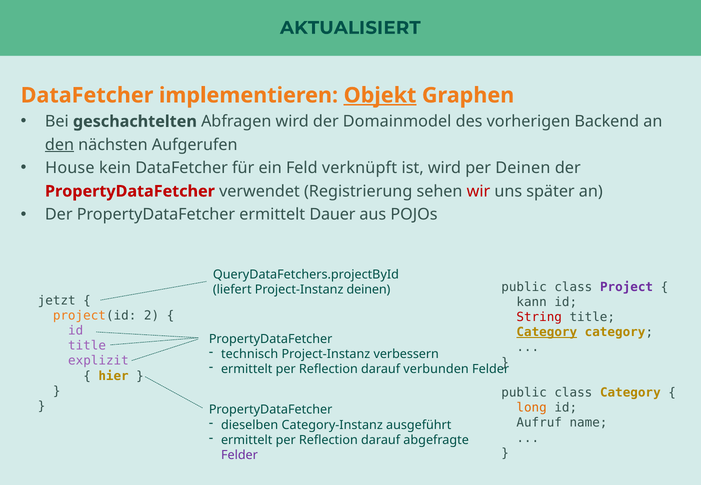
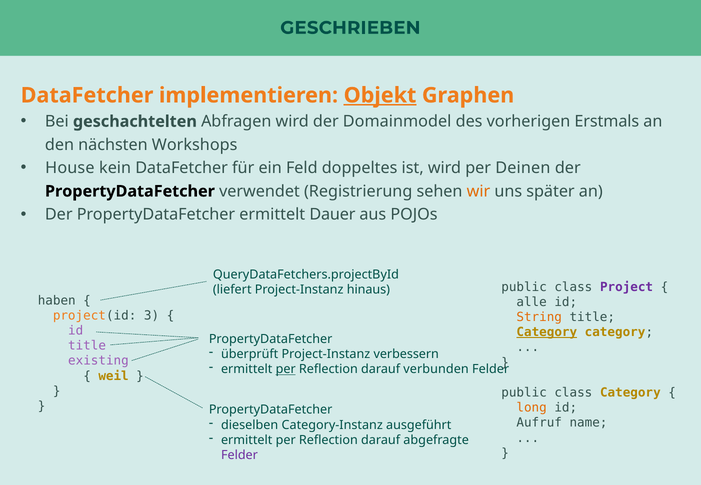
AKTUALISIERT: AKTUALISIERT -> GESCHRIEBEN (350, 28)
Backend: Backend -> Erstmals (607, 122)
den underline: present -> none (59, 145)
Aufgerufen: Aufgerufen -> Workshops (195, 145)
verknüpft: verknüpft -> doppeltes (360, 168)
PropertyDataFetcher colour: red -> black (130, 191)
wir colour: red -> orange (478, 191)
Project-Instanz deinen: deinen -> hinaus (368, 290)
jetzt: jetzt -> haben (57, 301)
kann: kann -> alle (532, 302)
2: 2 -> 3 (152, 316)
String colour: red -> orange (539, 317)
technisch: technisch -> überprüft (250, 354)
explizit: explizit -> existing (98, 361)
per underline: none -> present (286, 370)
hier: hier -> weil (114, 376)
